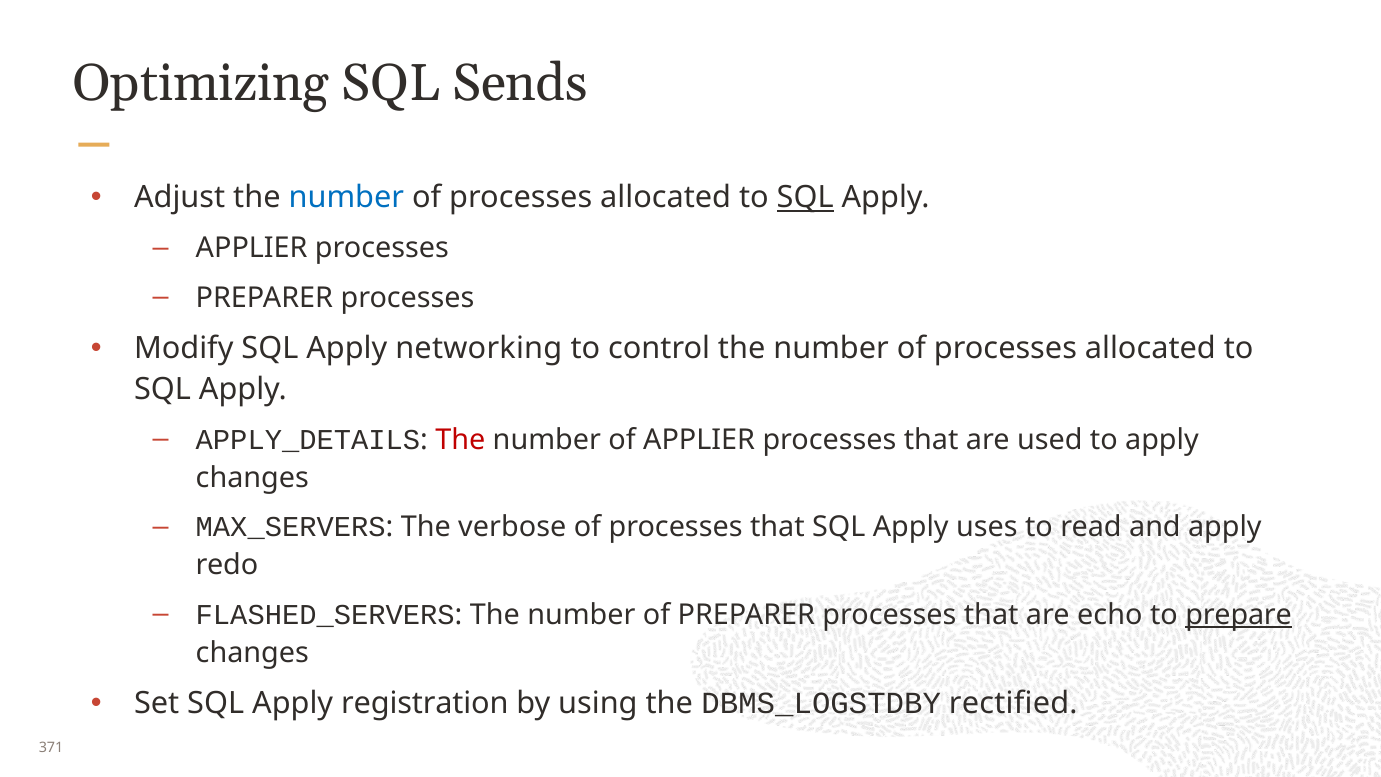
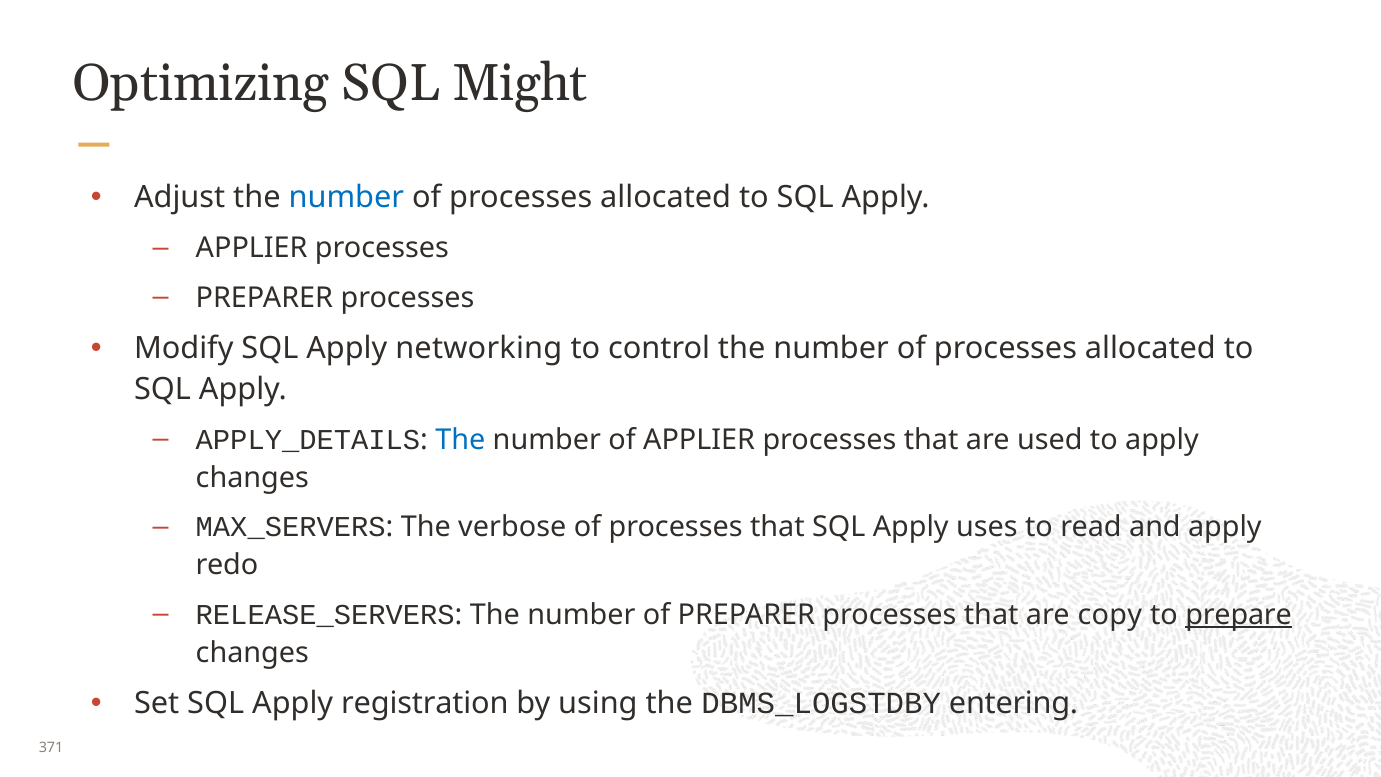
Sends: Sends -> Might (520, 83)
SQL underline: present -> none (805, 198)
The colour: red -> blue (460, 440)
FLASHED_SERVERS: FLASHED_SERVERS -> RELEASE_SERVERS (325, 615)
echo: echo -> copy (1110, 615)
rectified: rectified -> entering (1014, 704)
